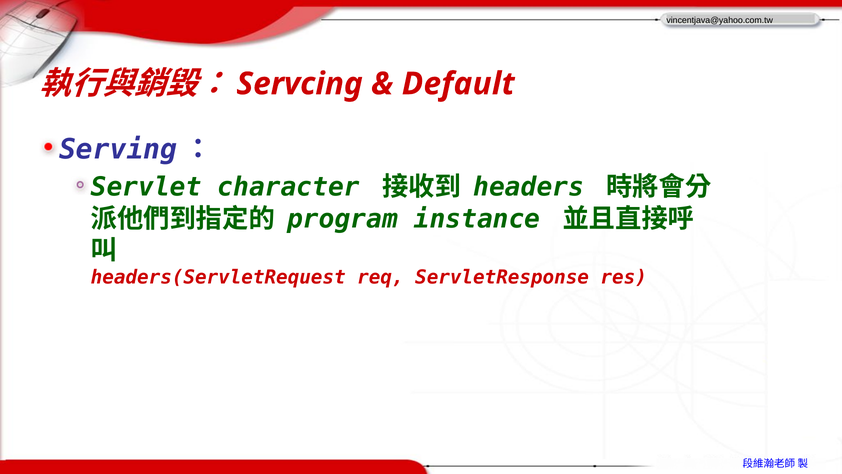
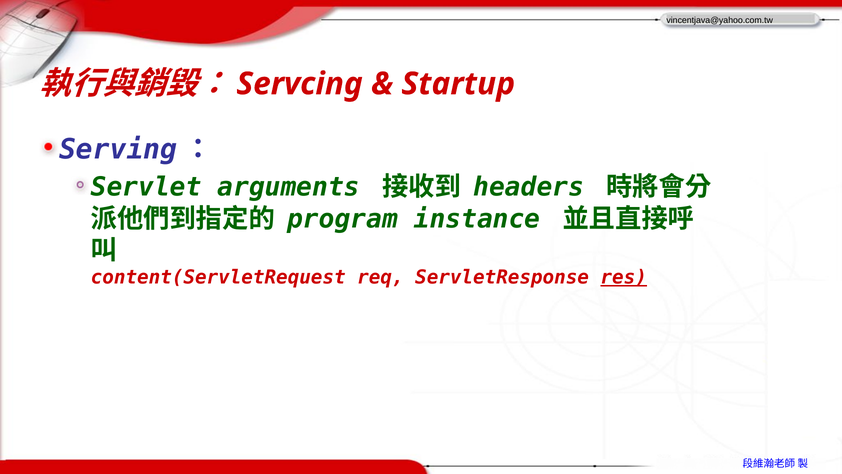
Default: Default -> Startup (458, 84)
character: character -> arguments (289, 187)
headers(ServletRequest: headers(ServletRequest -> content(ServletRequest (218, 277)
res underline: none -> present (624, 277)
